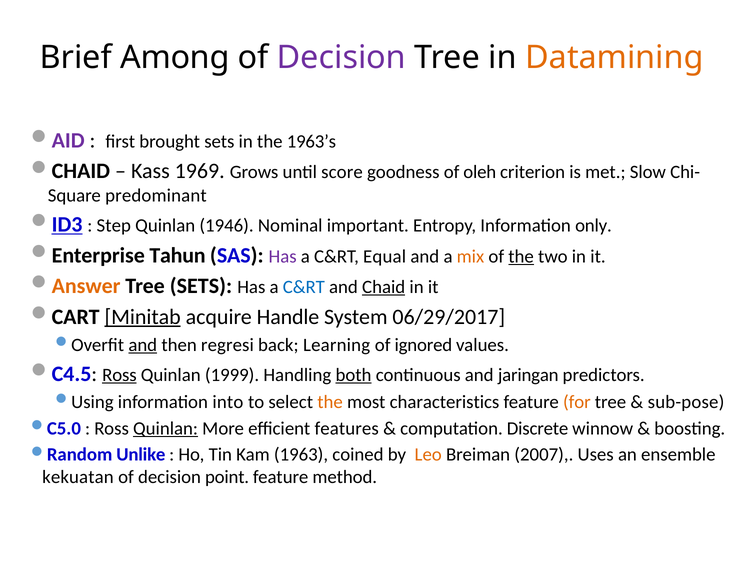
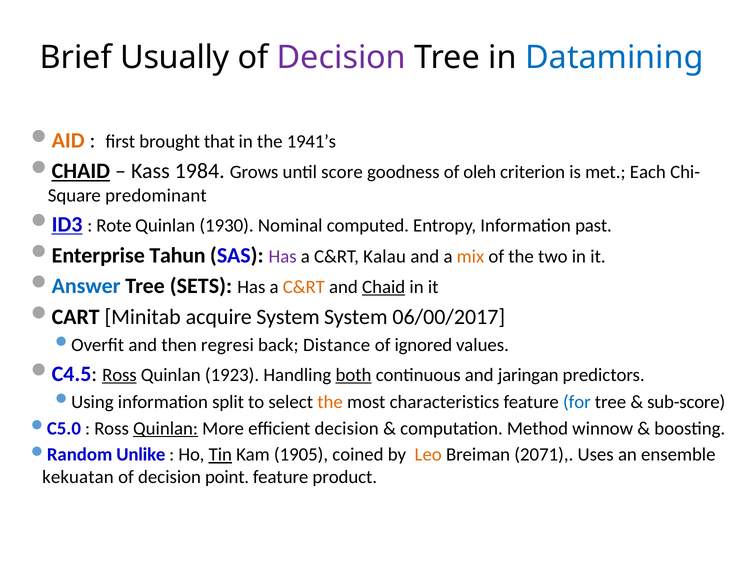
Among: Among -> Usually (175, 58)
Datamining colour: orange -> blue (614, 58)
AID colour: purple -> orange (68, 140)
brought sets: sets -> that (219, 141)
1963’s: 1963’s -> 1941’s (311, 141)
CHAID underline: none -> present (81, 171)
1969: 1969 -> 1984 (200, 171)
Slow: Slow -> Each (648, 172)
Step: Step -> Rote (114, 225)
1946: 1946 -> 1930 (227, 225)
important: important -> computed (368, 225)
only: only -> past (593, 225)
Equal: Equal -> Kalau (385, 256)
the underline: present -> none (521, 256)
Answer colour: orange -> blue (86, 286)
C&RT colour: blue -> orange (304, 287)
Minitab underline: present -> none (143, 317)
acquire Handle: Handle -> System (288, 317)
06/29/2017: 06/29/2017 -> 06/00/2017 (449, 317)
and underline: present -> none (143, 345)
Learning: Learning -> Distance (337, 345)
1999: 1999 -> 1923 (232, 375)
into: into -> split (228, 402)
for colour: orange -> blue (577, 402)
sub-pose: sub-pose -> sub-score (686, 402)
efficient features: features -> decision (347, 428)
Discrete: Discrete -> Method (537, 428)
Tin underline: none -> present (220, 454)
1963: 1963 -> 1905 (301, 454)
2007: 2007 -> 2071 (544, 454)
method: method -> product (345, 477)
